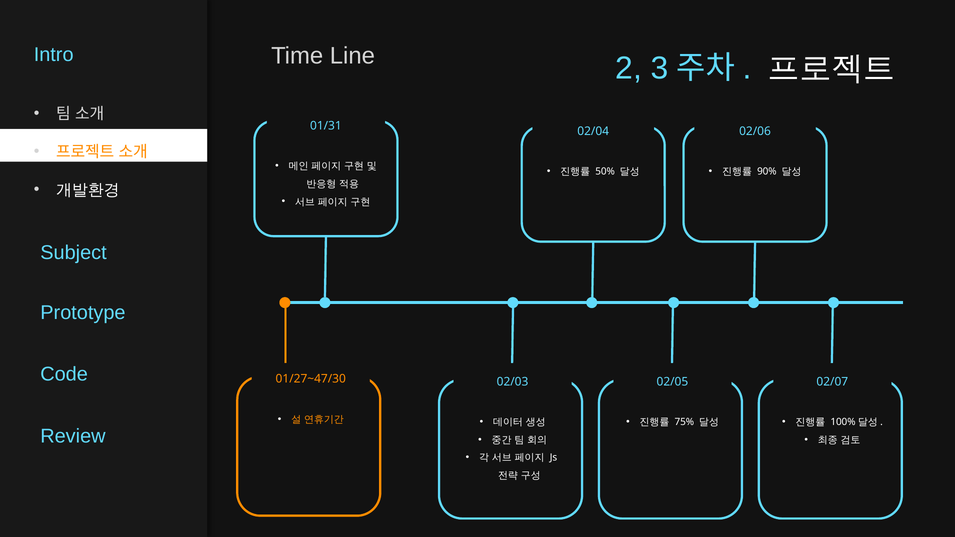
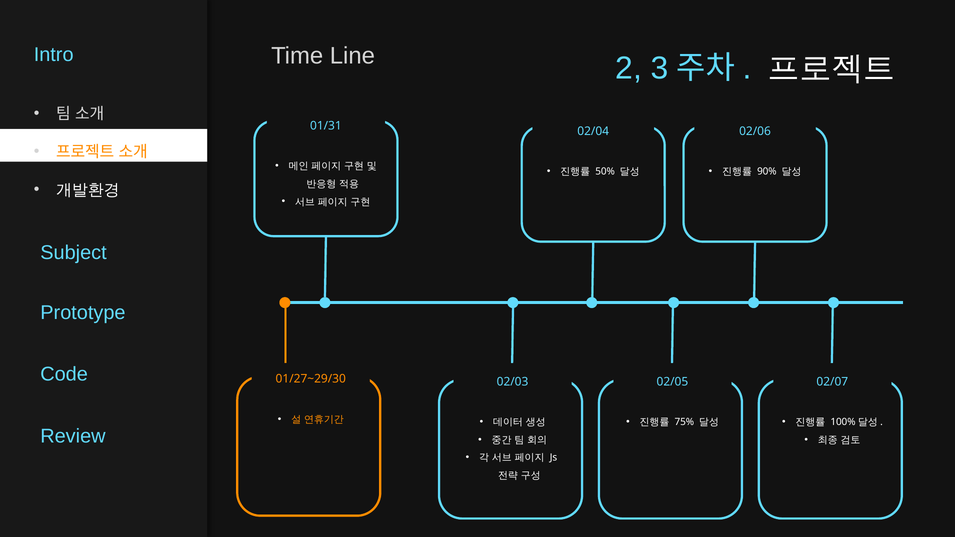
01/27~47/30: 01/27~47/30 -> 01/27~29/30 (311, 379)
